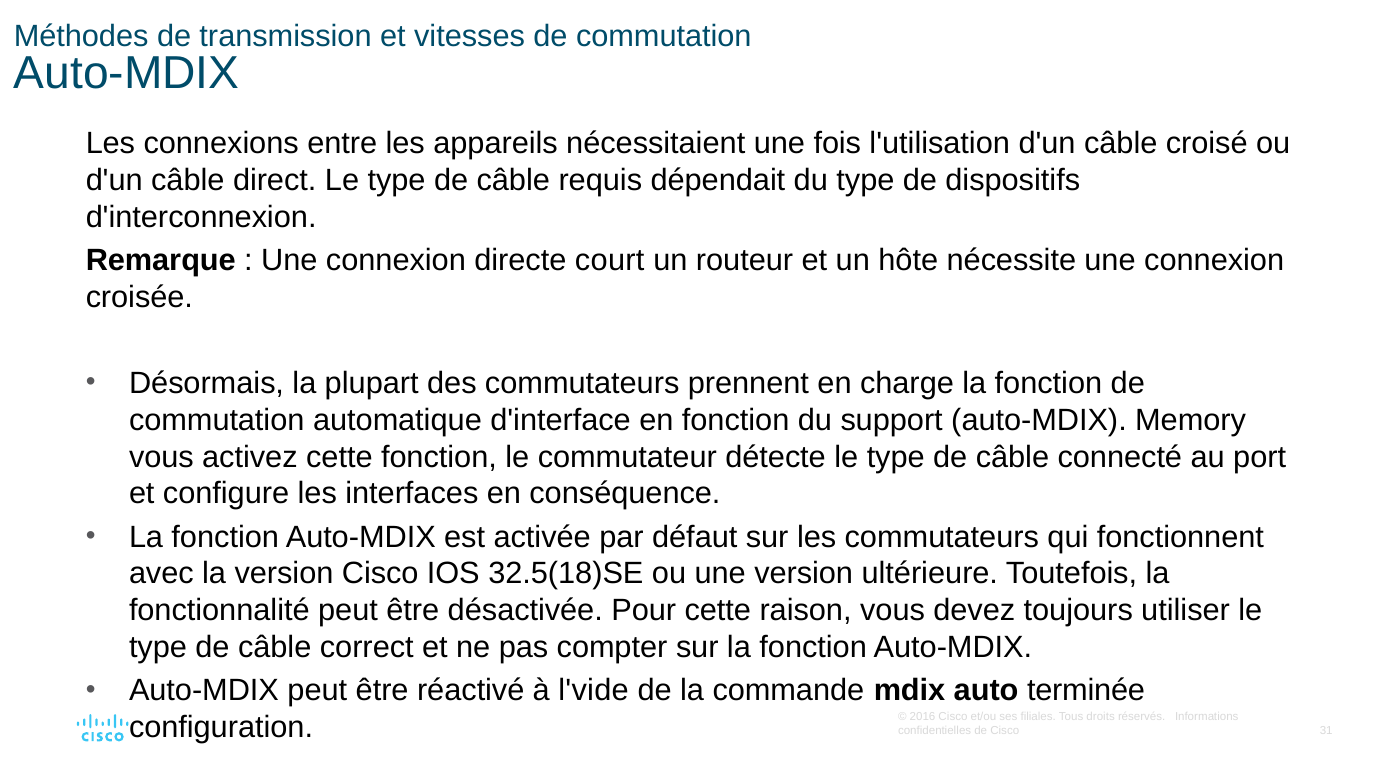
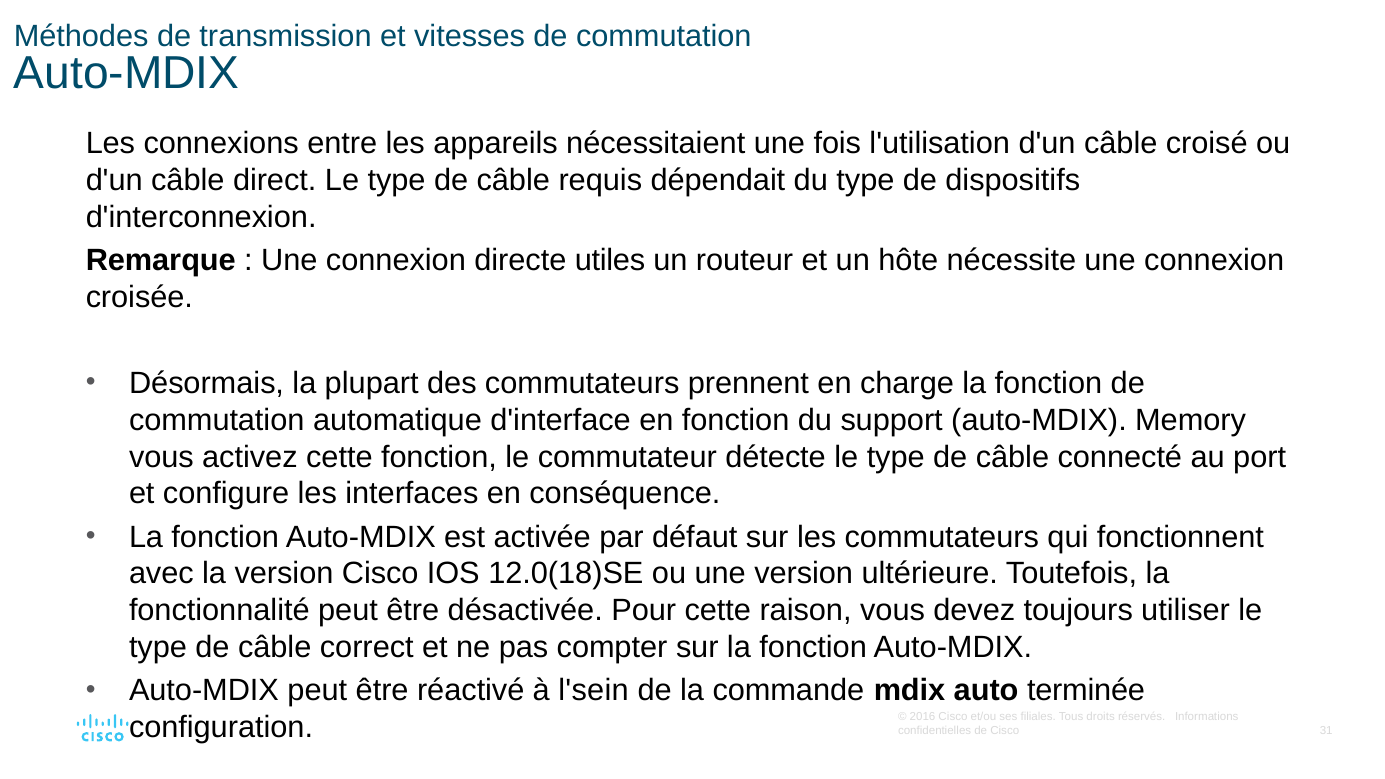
court: court -> utiles (610, 260)
32.5(18)SE: 32.5(18)SE -> 12.0(18)SE (566, 574)
l'vide: l'vide -> l'sein (594, 691)
